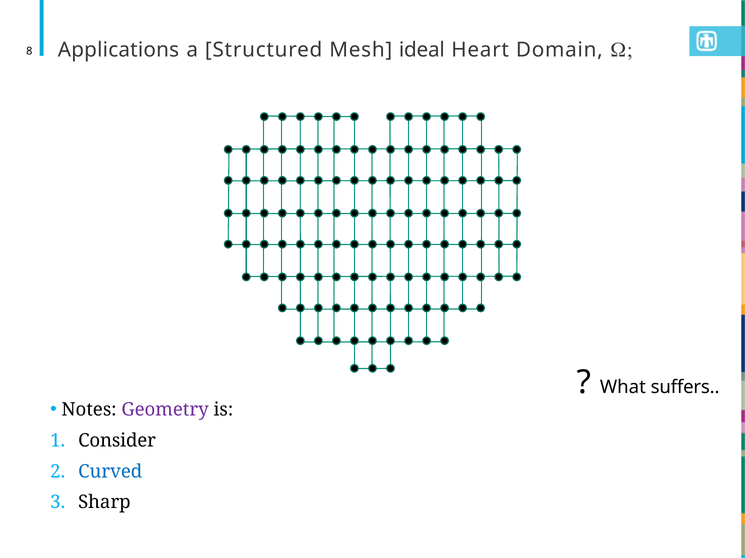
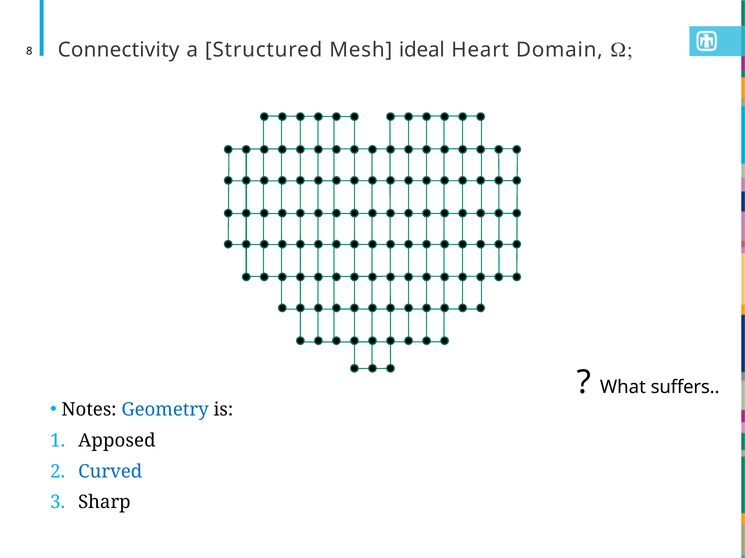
Applications: Applications -> Connectivity (118, 50)
Geometry colour: purple -> blue (165, 410)
Consider: Consider -> Apposed (117, 441)
